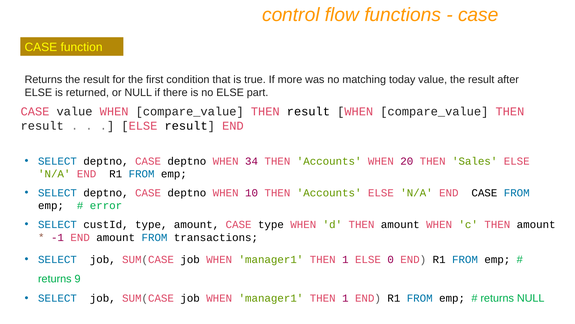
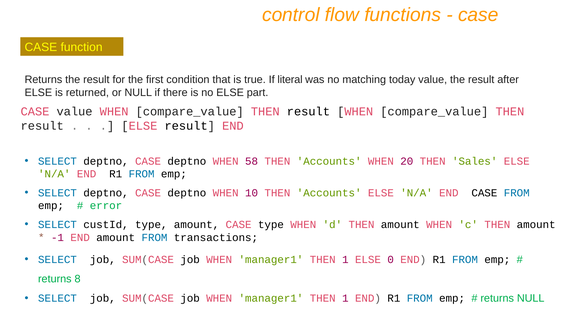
more: more -> literal (290, 79)
34: 34 -> 58 (252, 161)
9: 9 -> 8 (78, 278)
